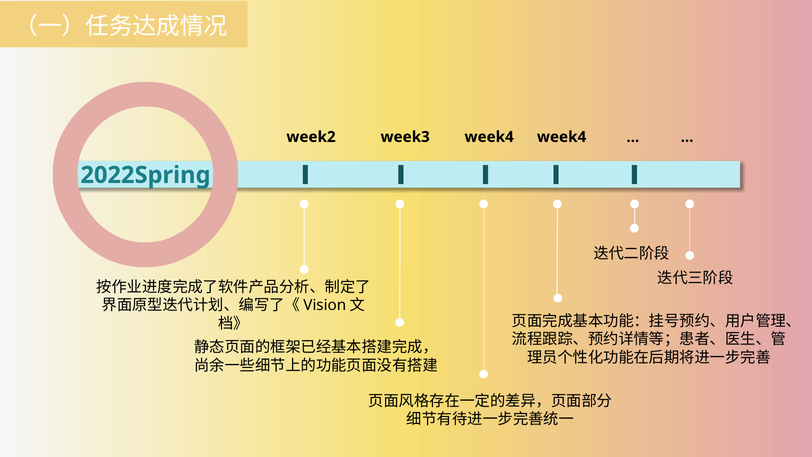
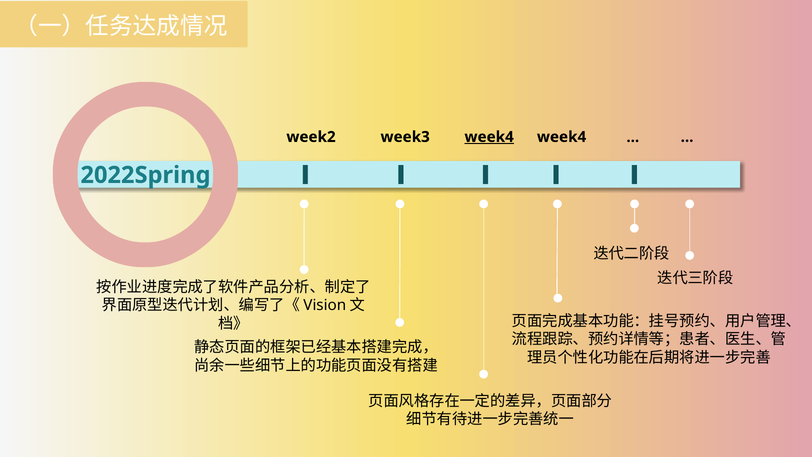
week4 underline: none -> present (489, 137)
